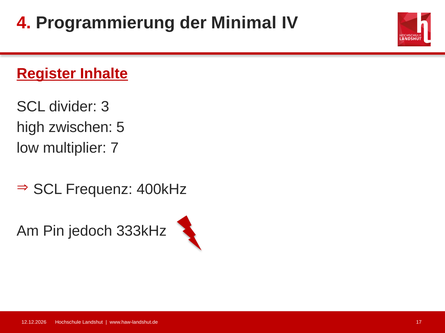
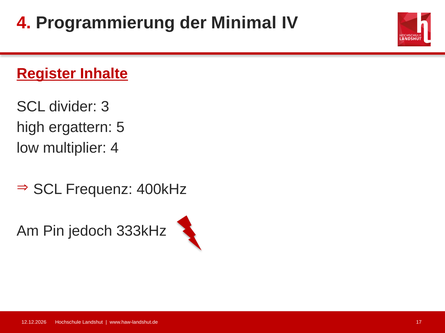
zwischen: zwischen -> ergattern (80, 128)
multiplier 7: 7 -> 4 (115, 148)
